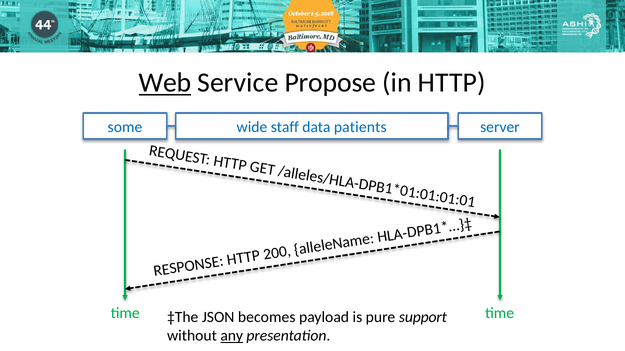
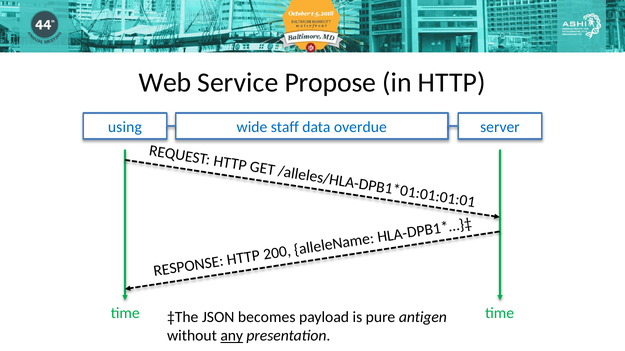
Web underline: present -> none (165, 83)
some: some -> using (125, 127)
patients: patients -> overdue (360, 127)
support: support -> antigen (423, 317)
